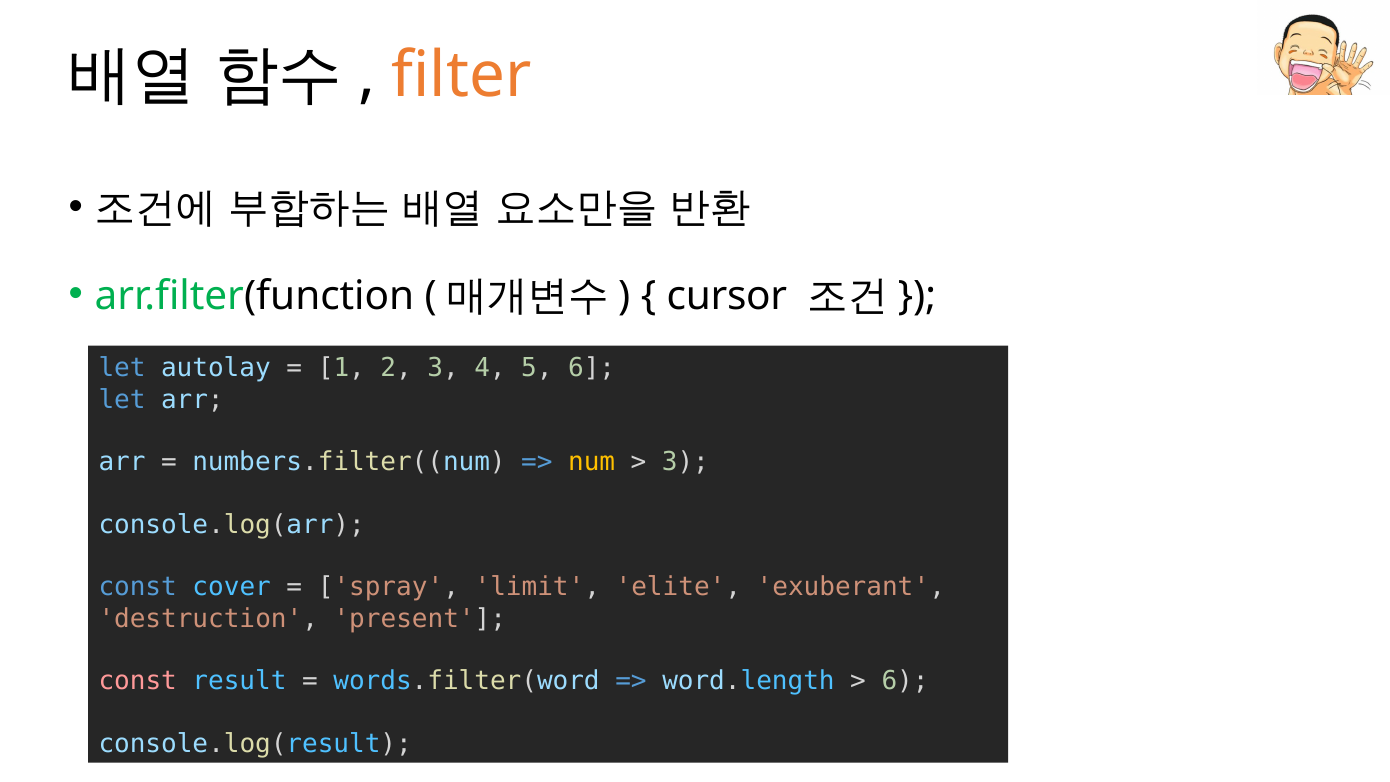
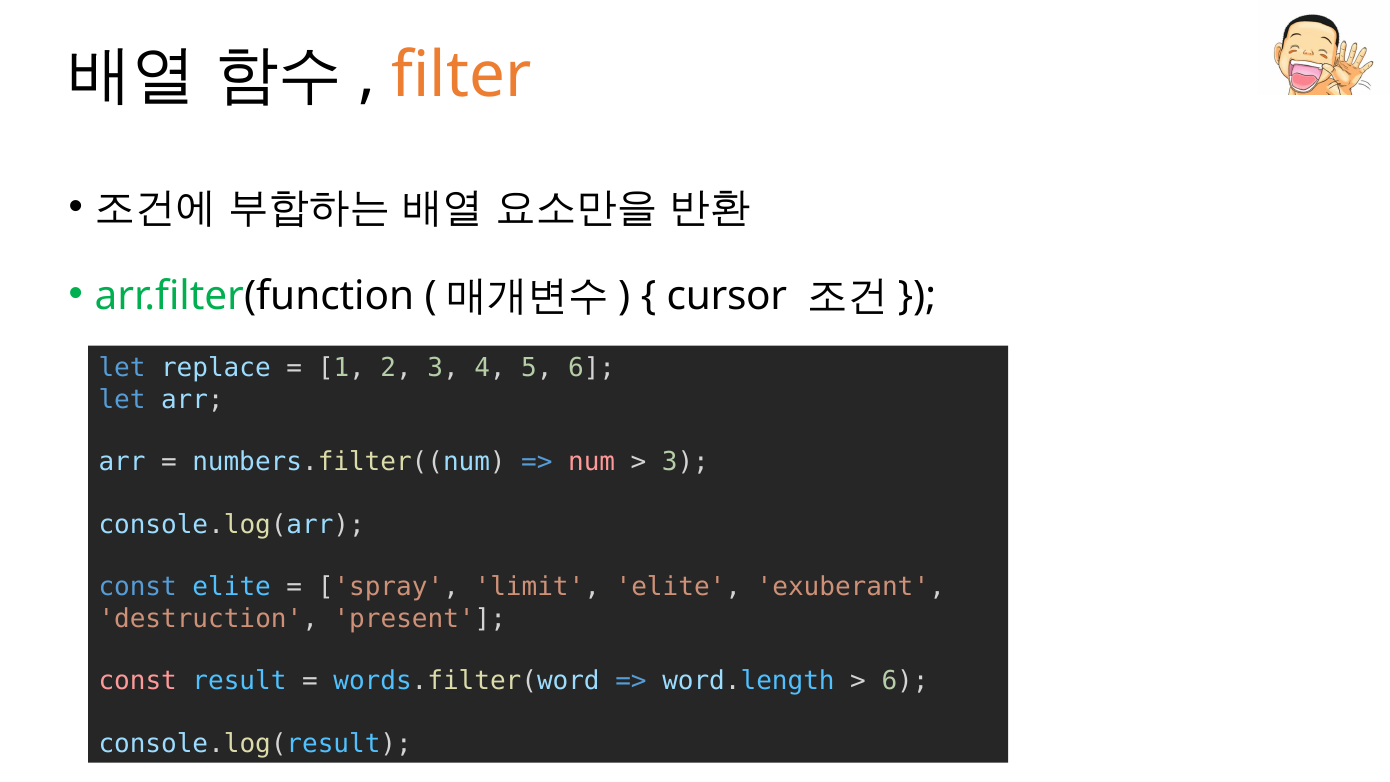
autolay: autolay -> replace (216, 368)
num colour: yellow -> pink (592, 462)
const cover: cover -> elite (232, 587)
